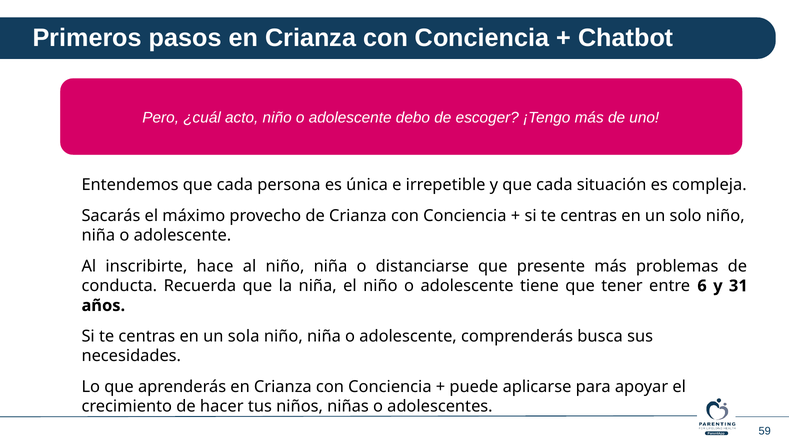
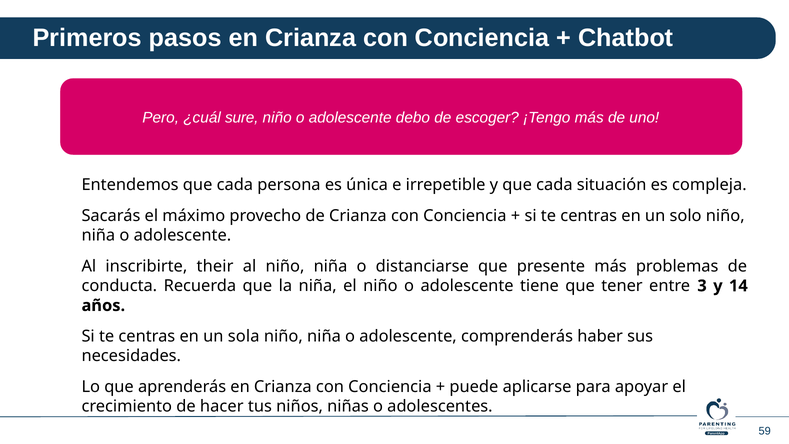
acto: acto -> sure (242, 118)
hace: hace -> their (215, 266)
6: 6 -> 3 (702, 286)
31: 31 -> 14 (738, 286)
busca: busca -> haber (600, 336)
